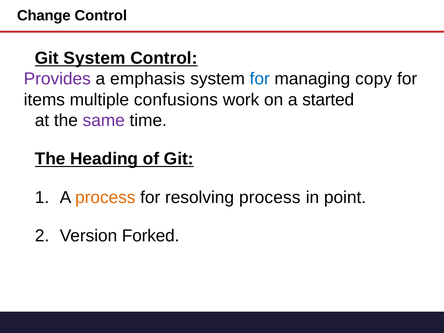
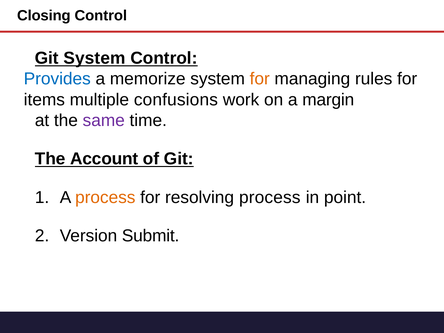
Change: Change -> Closing (44, 16)
Provides colour: purple -> blue (57, 79)
emphasis: emphasis -> memorize (148, 79)
for colour: blue -> orange (260, 79)
copy: copy -> rules (374, 79)
started: started -> margin (328, 100)
Heading: Heading -> Account (104, 159)
Forked: Forked -> Submit (151, 236)
